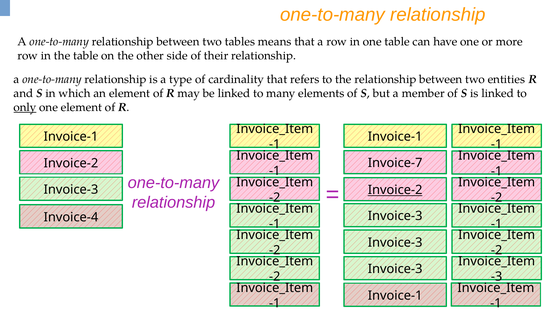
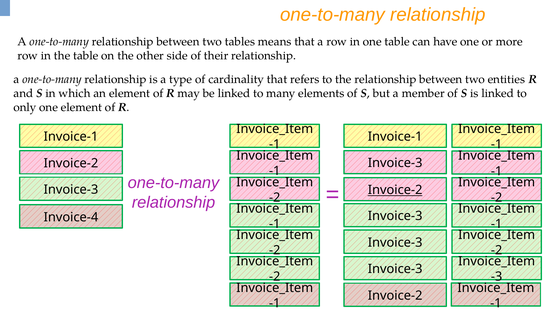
only underline: present -> none (25, 107)
Invoice-7: Invoice-7 -> Invoice-3 (395, 163)
Invoice-1: Invoice-1 -> Invoice-2 (395, 296)
